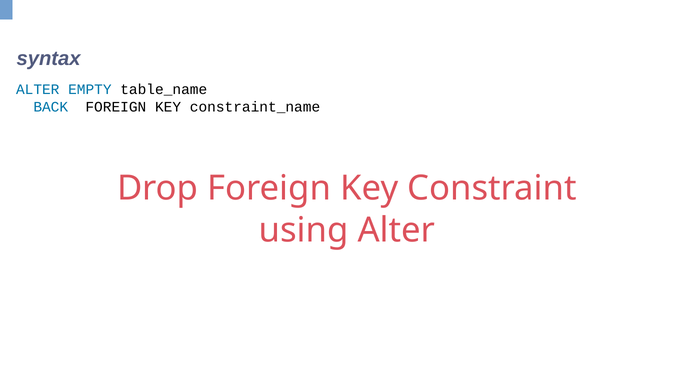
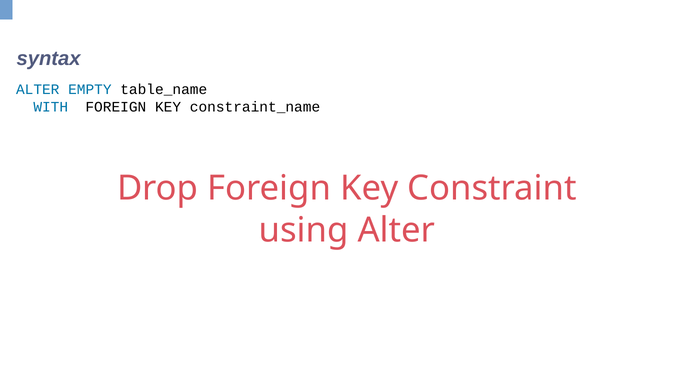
BACK: BACK -> WITH (51, 107)
